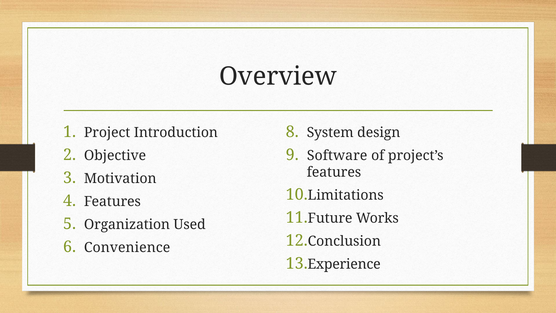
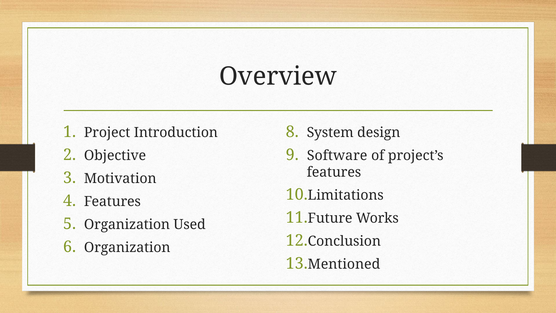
Convenience: Convenience -> Organization (127, 247)
Experience: Experience -> Mentioned (344, 264)
